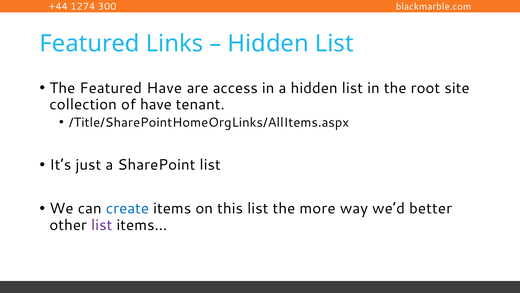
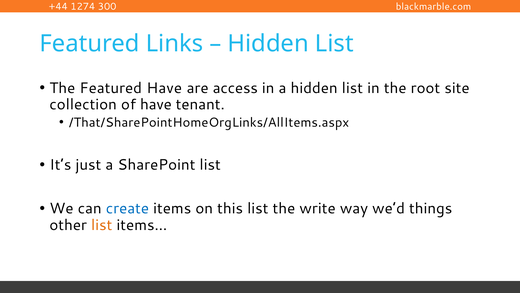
/Title/SharePointHomeOrgLinks/AllItems.aspx: /Title/SharePointHomeOrgLinks/AllItems.aspx -> /That/SharePointHomeOrgLinks/AllItems.aspx (209, 122)
more: more -> write (318, 208)
better: better -> things (431, 208)
list colour: purple -> orange (102, 225)
